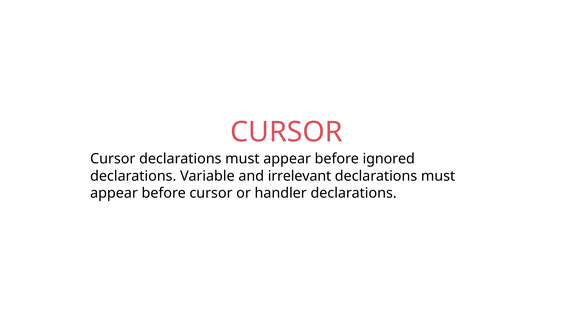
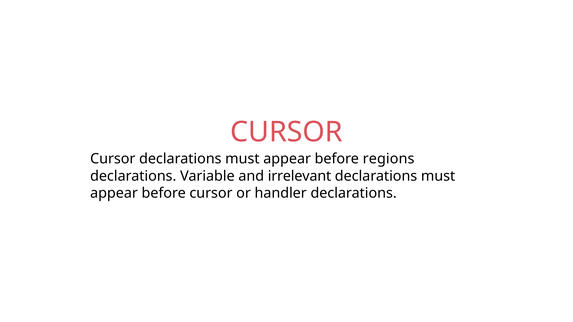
ignored: ignored -> regions (389, 159)
